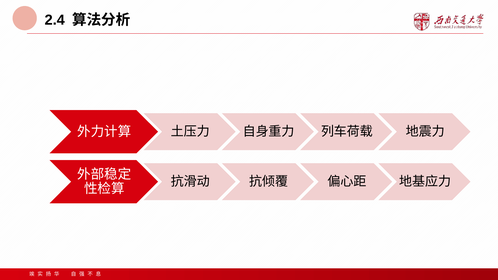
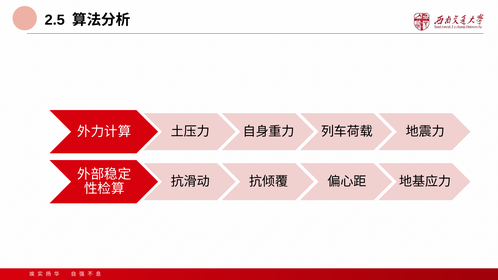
2.4: 2.4 -> 2.5 (55, 20)
